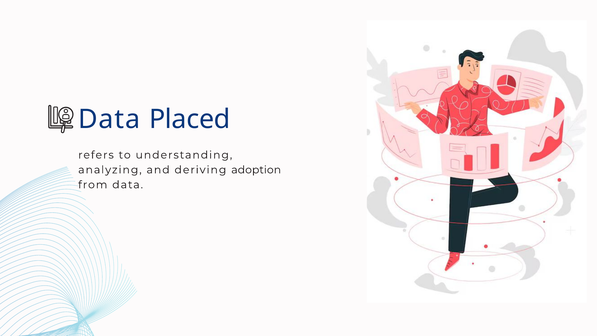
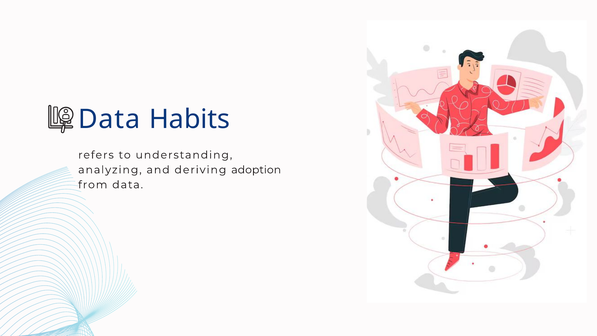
Placed: Placed -> Habits (190, 119)
